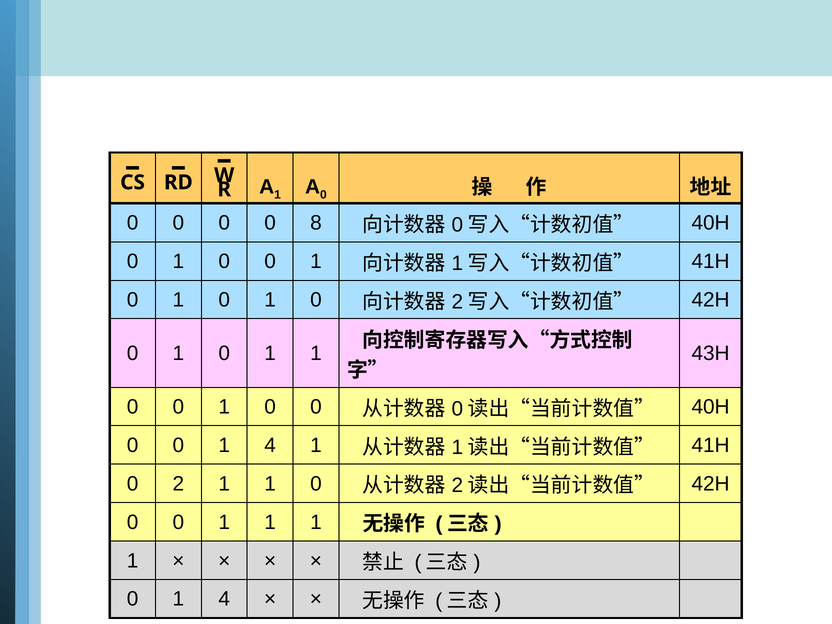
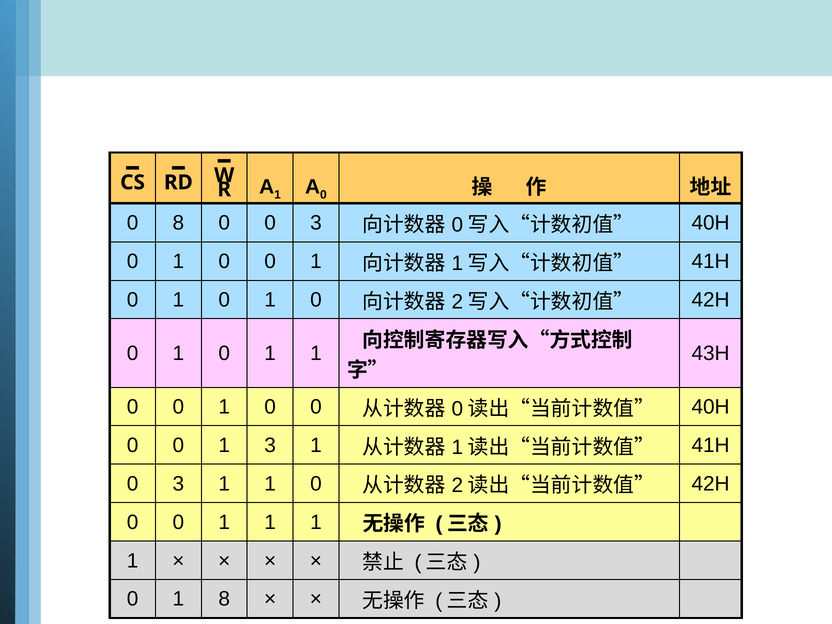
0: 0 -> 8 (178, 223)
0 0 8: 8 -> 3 (316, 223)
0 0 1 4: 4 -> 3 (270, 445)
2: 2 -> 3 (178, 484)
4: 4 -> 8 (224, 599)
